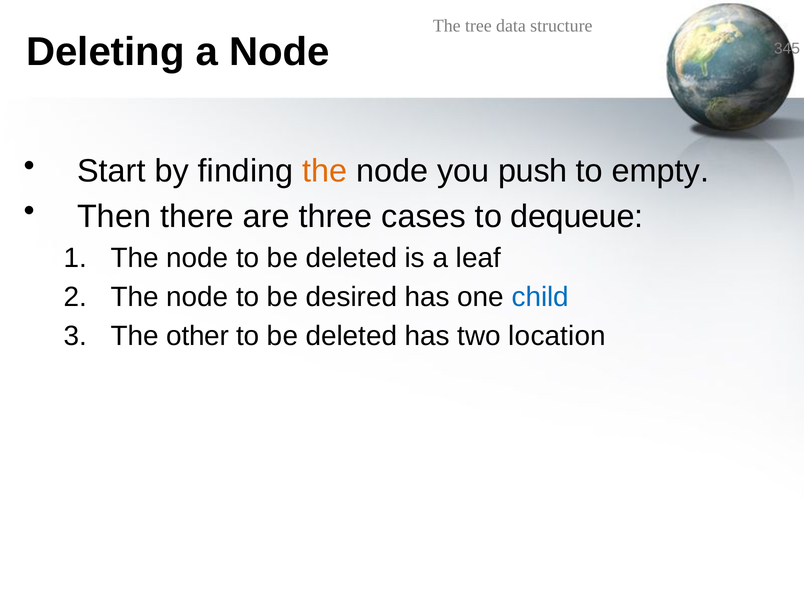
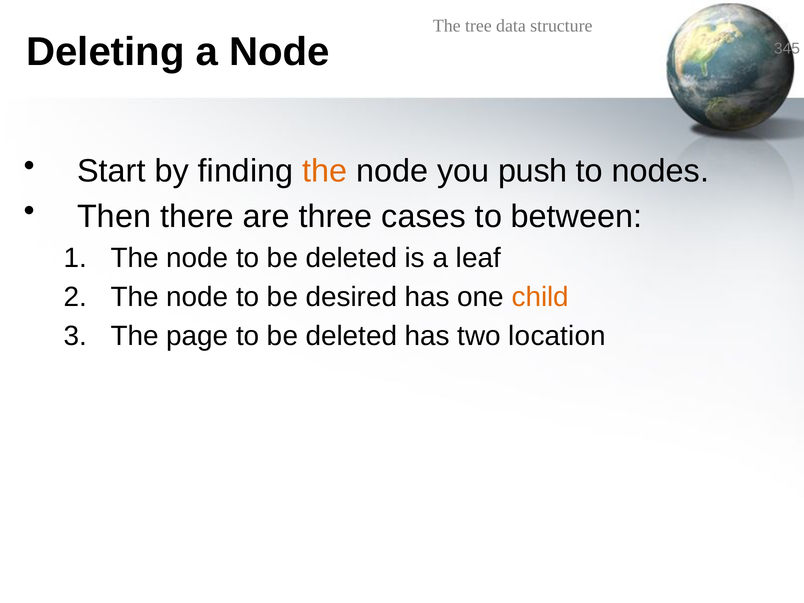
empty: empty -> nodes (660, 171)
dequeue: dequeue -> between (577, 216)
child colour: blue -> orange (540, 297)
other: other -> page (197, 336)
